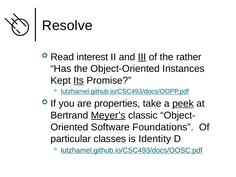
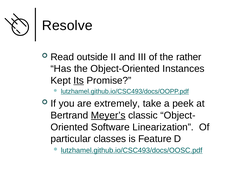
interest: interest -> outside (92, 57)
III underline: present -> none (142, 57)
properties: properties -> extremely (117, 103)
peek underline: present -> none (183, 103)
Foundations: Foundations -> Linearization (163, 127)
Identity: Identity -> Feature (155, 139)
